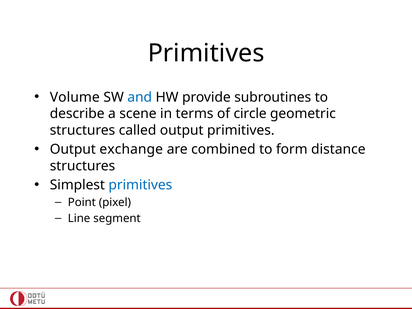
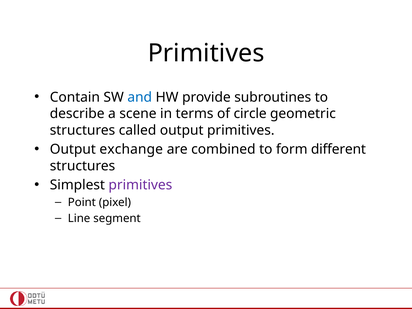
Volume: Volume -> Contain (75, 97)
distance: distance -> different (338, 149)
primitives colour: blue -> purple (140, 185)
